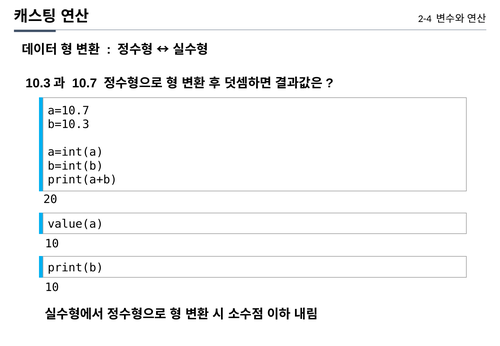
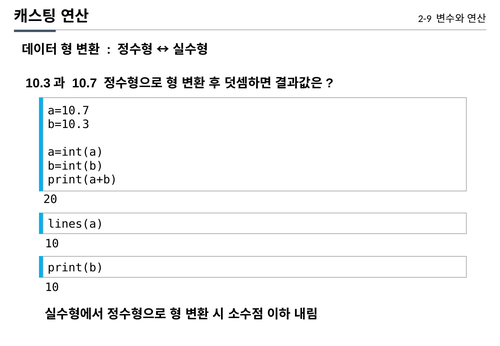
2-4: 2-4 -> 2-9 (425, 19)
value(a: value(a -> lines(a (75, 224)
